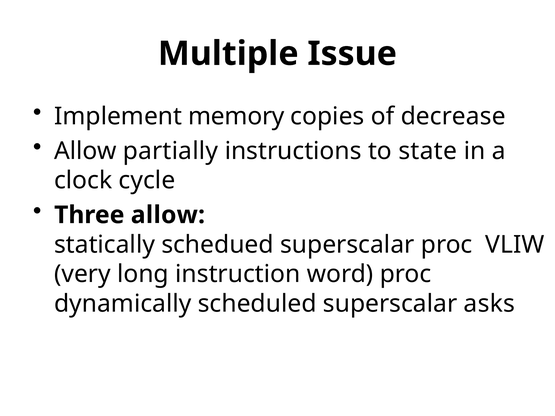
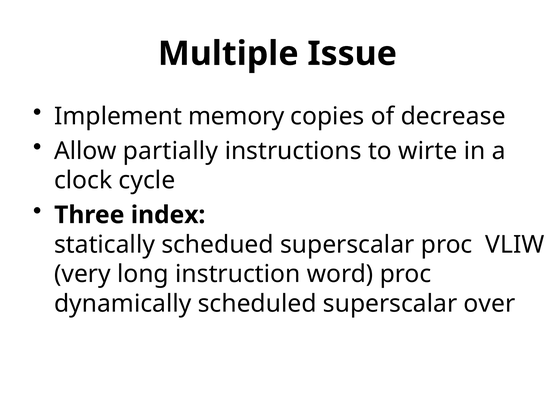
state: state -> wirte (428, 151)
Three allow: allow -> index (168, 215)
asks: asks -> over (489, 304)
